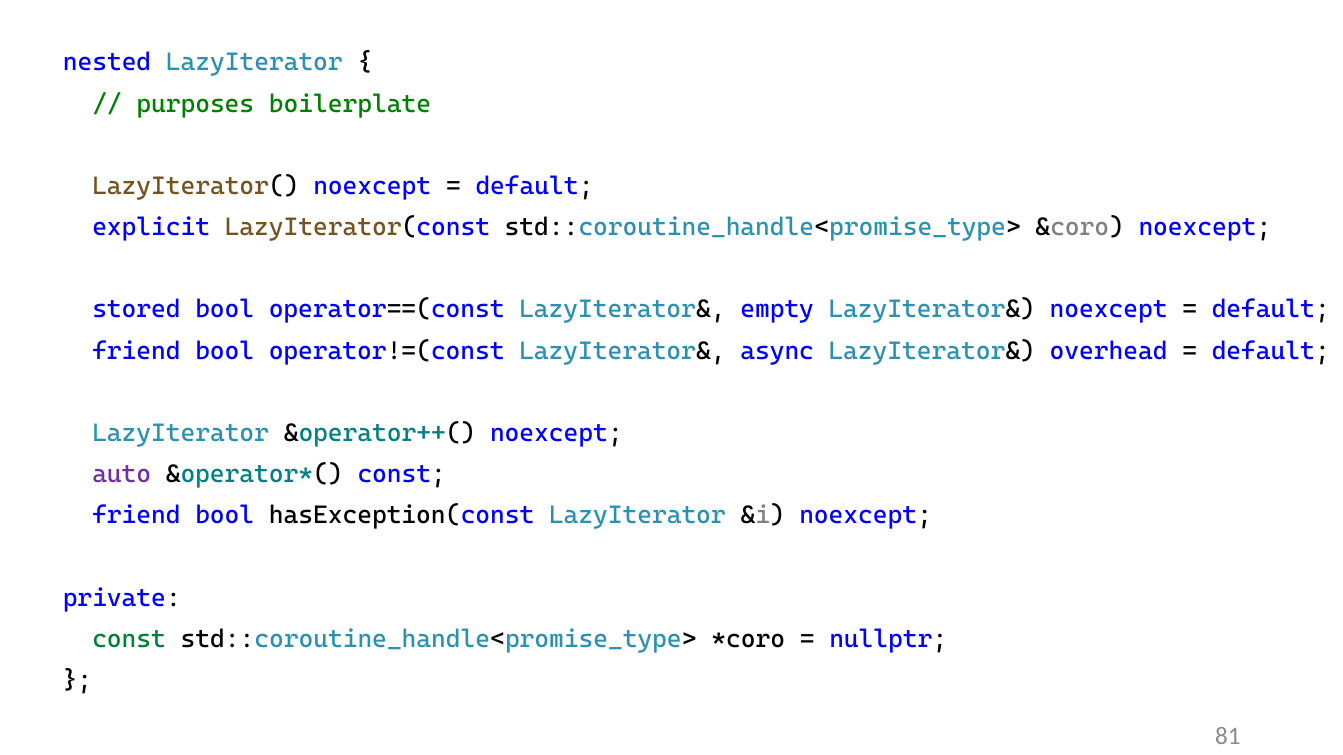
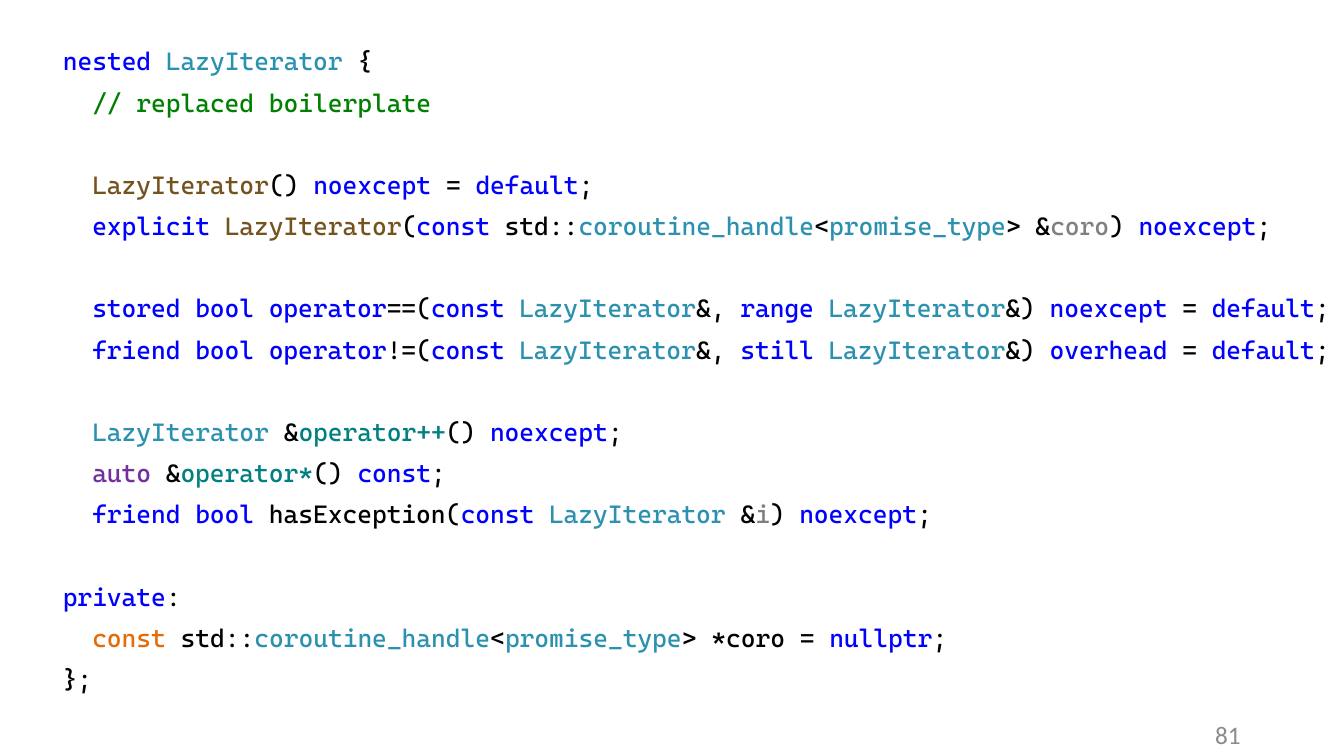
purposes: purposes -> replaced (195, 104)
empty: empty -> range (777, 310)
async: async -> still (777, 351)
const colour: green -> orange (129, 639)
